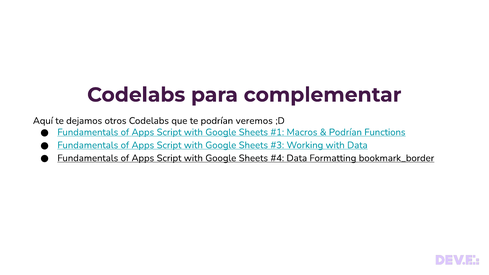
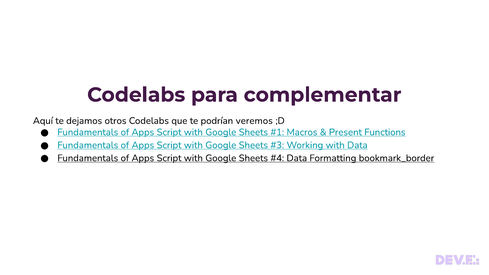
Podrían: Podrían -> Present (345, 132)
